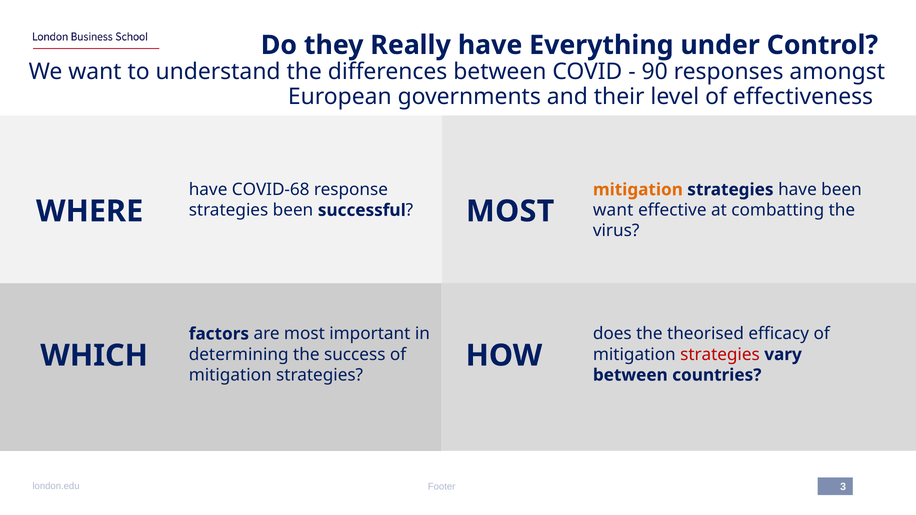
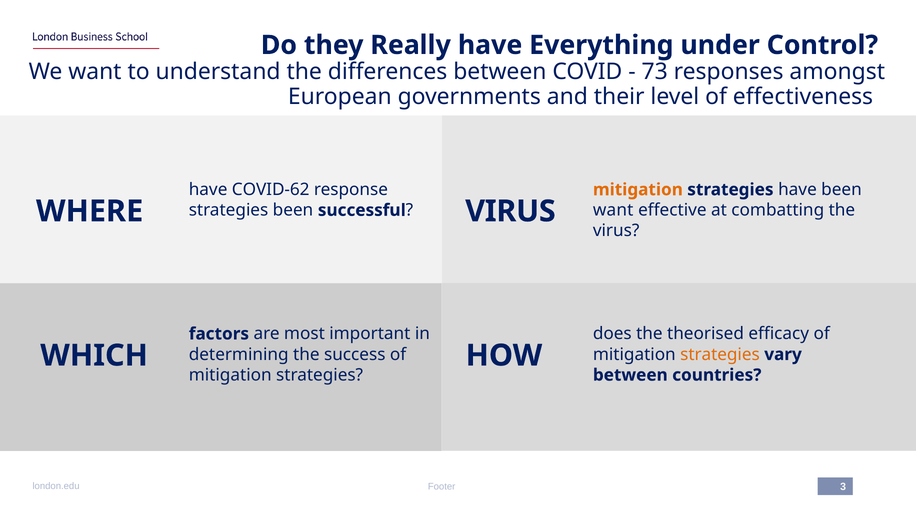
90: 90 -> 73 (655, 72)
COVID-68: COVID-68 -> COVID-62 (271, 190)
WHERE MOST: MOST -> VIRUS (510, 211)
strategies colour: red -> orange (720, 355)
